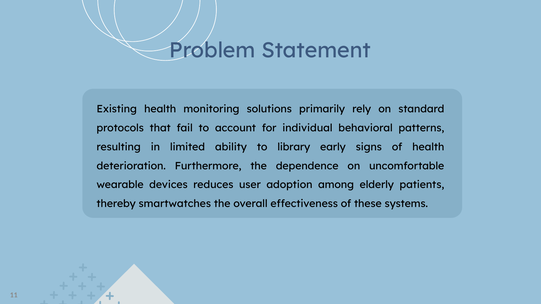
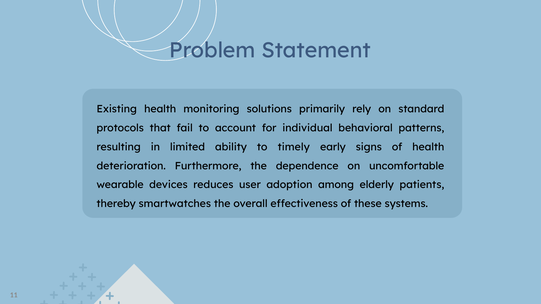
library: library -> timely (294, 147)
